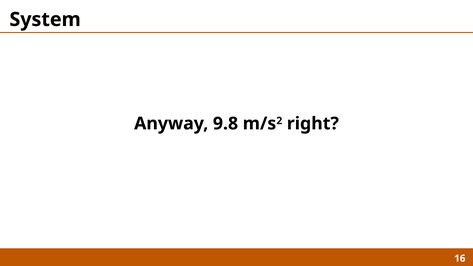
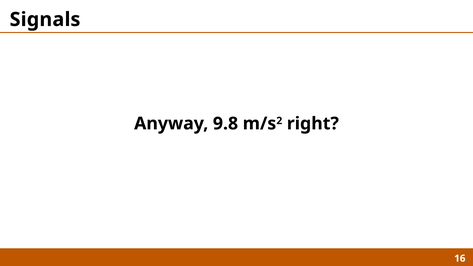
System: System -> Signals (45, 20)
